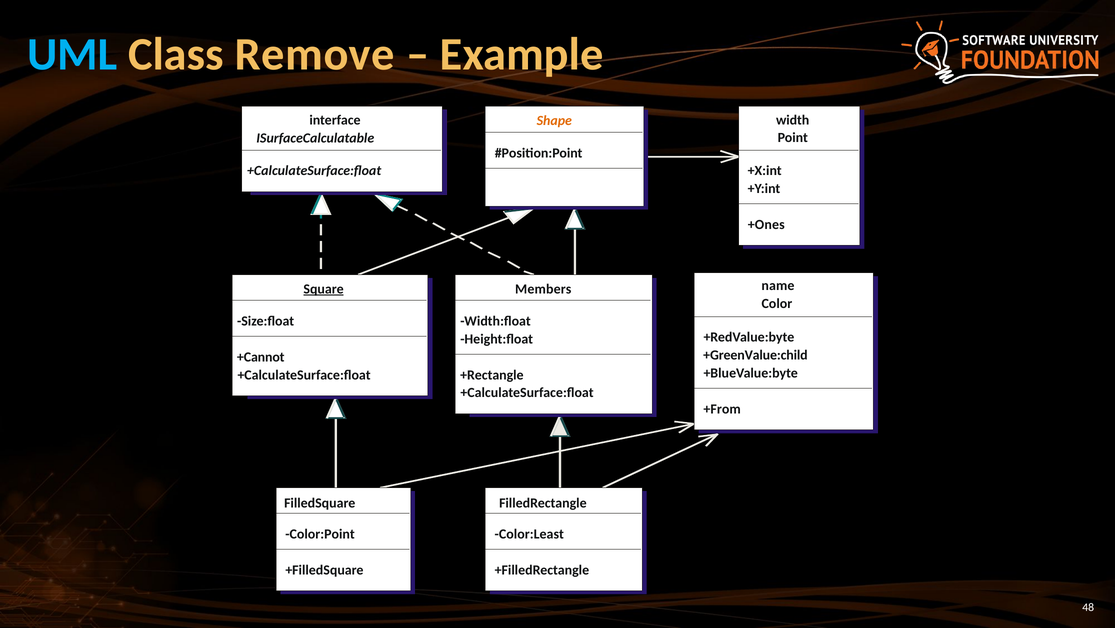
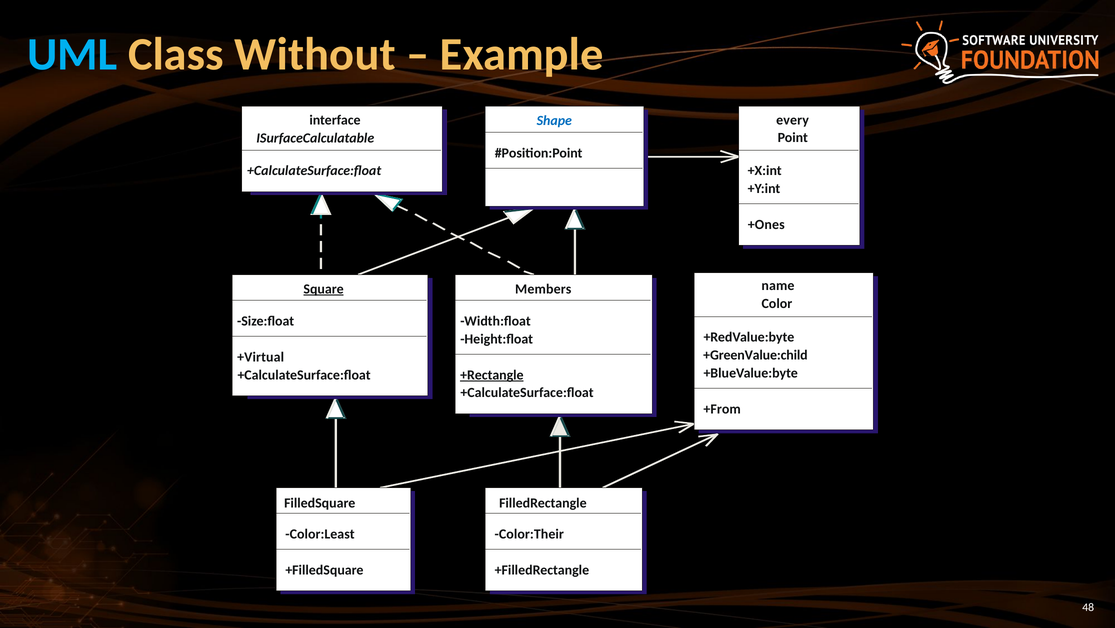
Remove: Remove -> Without (315, 54)
width: width -> every (793, 120)
Shape colour: orange -> blue (554, 120)
+Cannot: +Cannot -> +Virtual (261, 357)
+Rectangle underline: none -> present (492, 375)
Color:Point: Color:Point -> Color:Least (320, 534)
Color:Least: Color:Least -> Color:Their (529, 534)
